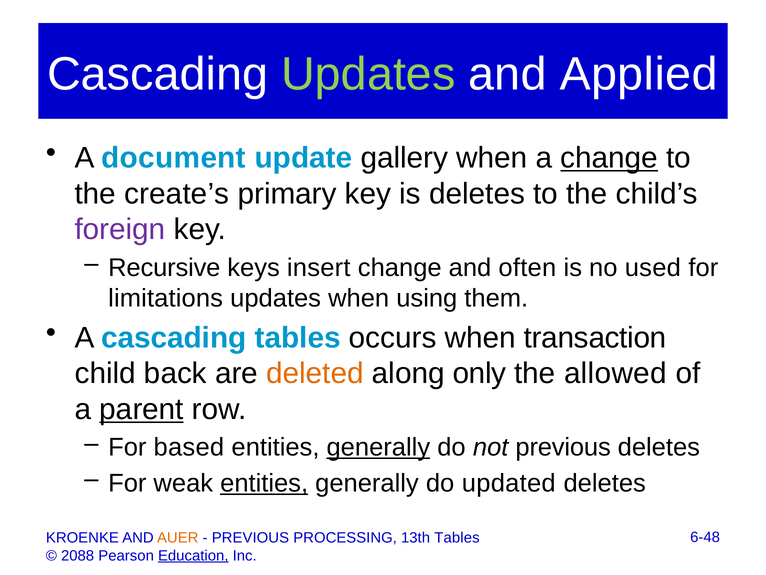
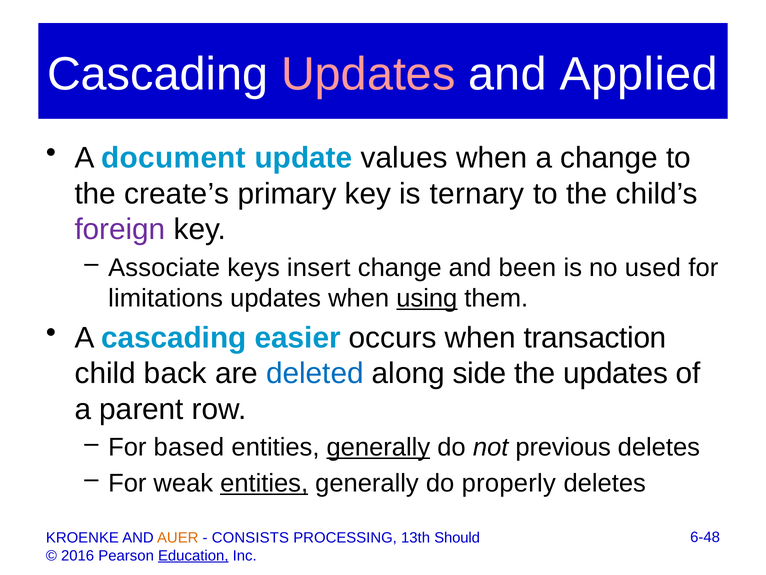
Updates colour: light green -> pink (368, 74)
gallery: gallery -> values (404, 158)
change underline: present -> none (609, 158)
is deletes: deletes -> ternary (477, 194)
Recursive: Recursive -> Associate (164, 267)
often: often -> been (527, 267)
using underline: none -> present (427, 298)
cascading tables: tables -> easier (298, 337)
deleted colour: orange -> blue (315, 373)
only: only -> side (479, 373)
the allowed: allowed -> updates (616, 373)
parent underline: present -> none (142, 409)
updated: updated -> properly (509, 483)
PREVIOUS: PREVIOUS -> CONSISTS (250, 537)
13th Tables: Tables -> Should (457, 537)
2088: 2088 -> 2016 (78, 555)
